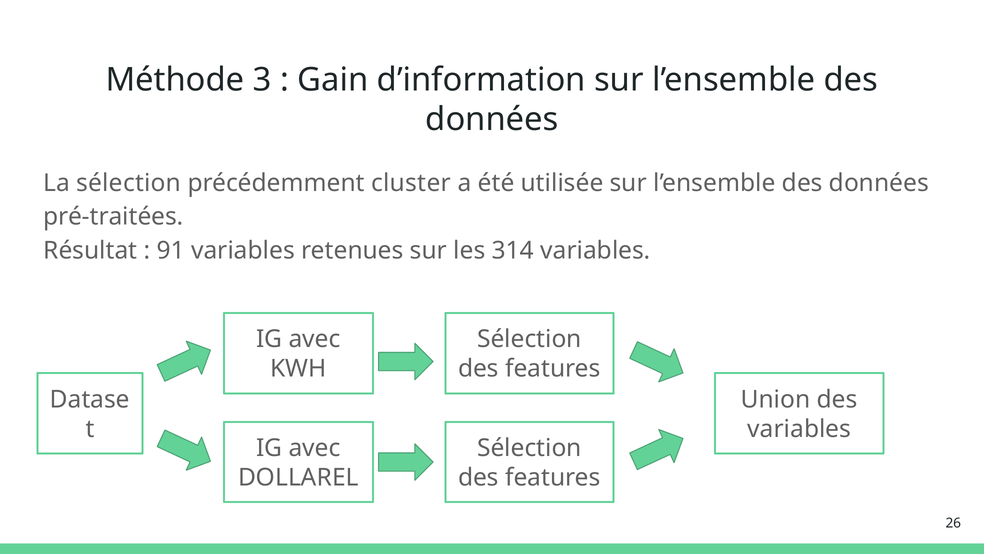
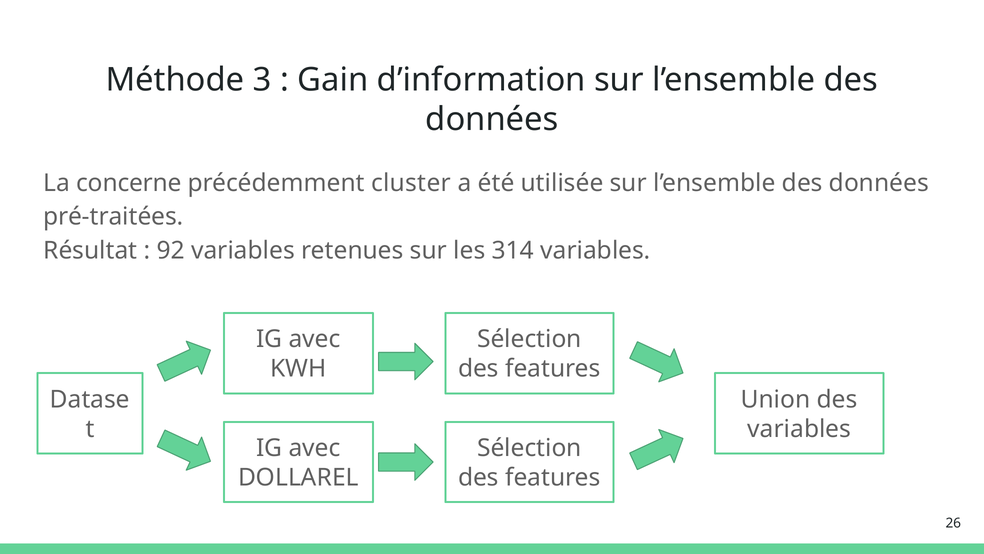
La sélection: sélection -> concerne (129, 183)
91: 91 -> 92 (171, 251)
